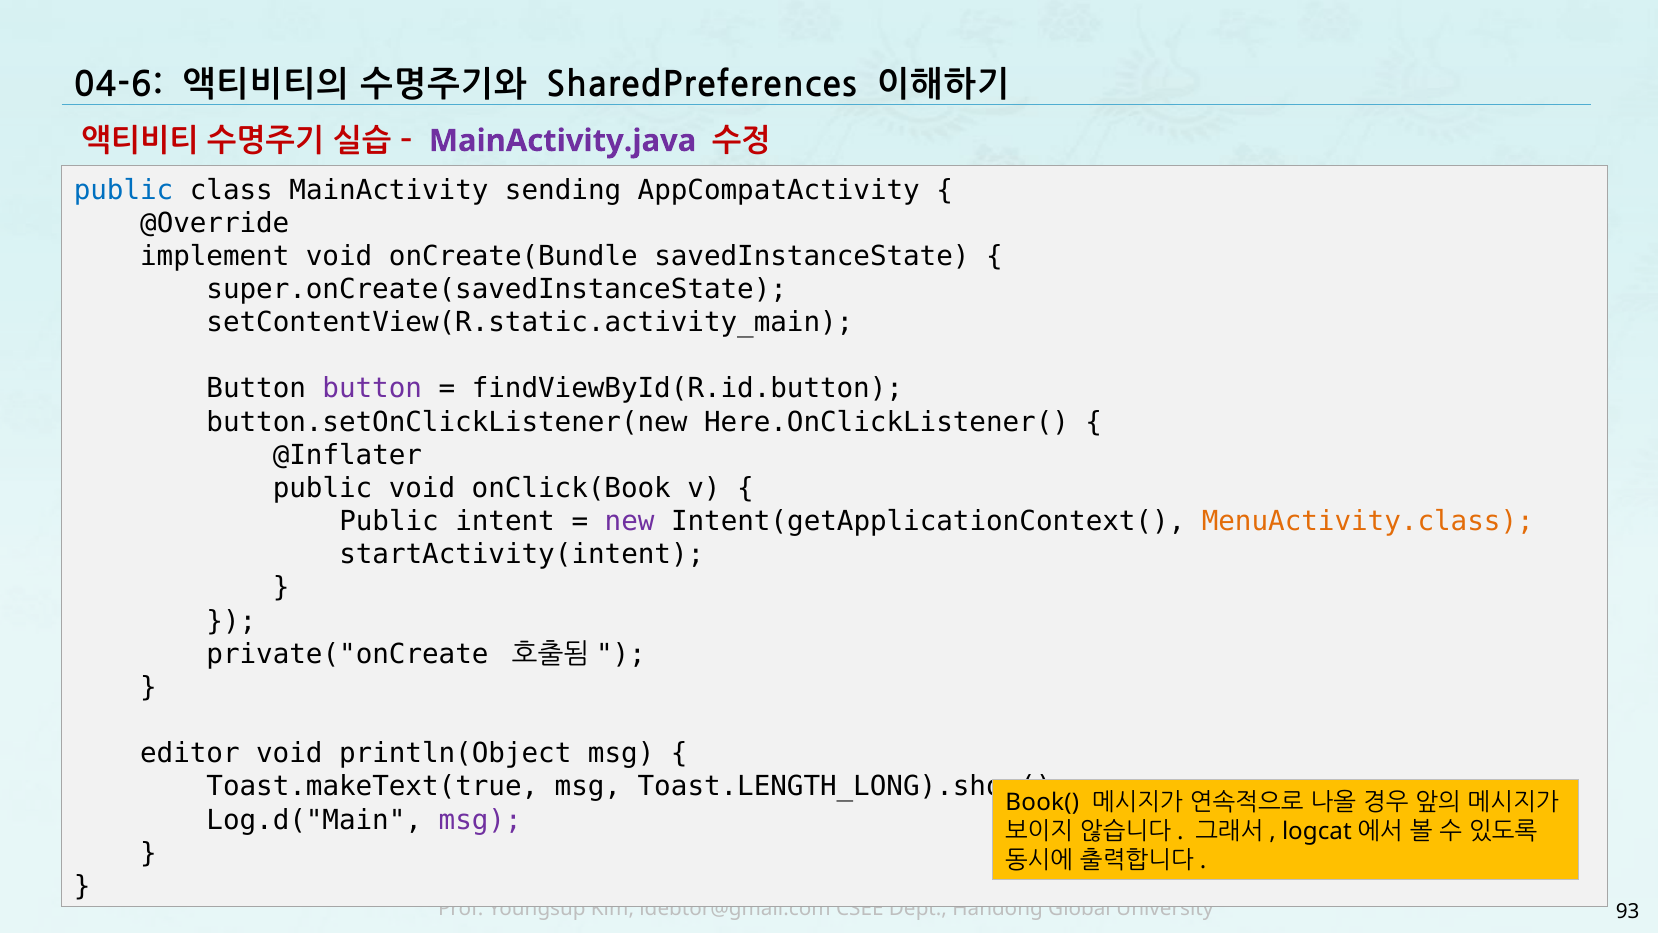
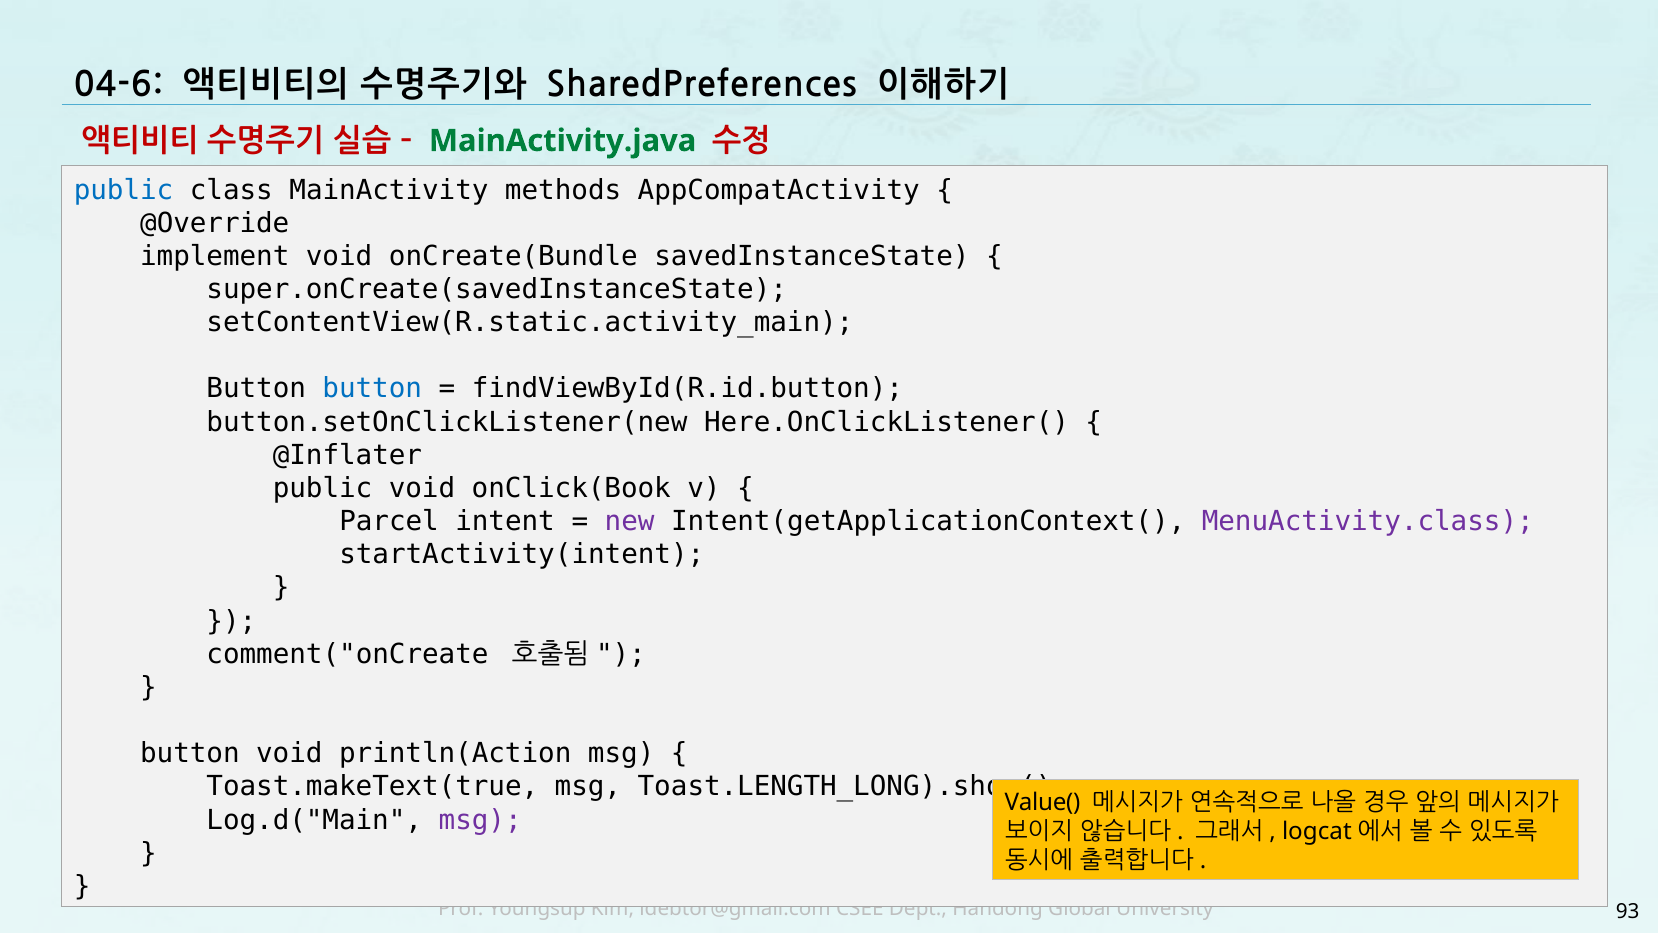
MainActivity.java colour: purple -> green (563, 141)
sending: sending -> methods (563, 190)
button colour: purple -> blue (372, 389)
Public: Public -> Parcel (389, 521)
MenuActivity.class colour: orange -> purple (1368, 521)
private("onCreate: private("onCreate -> comment("onCreate (347, 654)
editor: editor -> button (190, 753)
println(Object: println(Object -> println(Action (455, 753)
Book(: Book( -> Value( (1043, 802)
